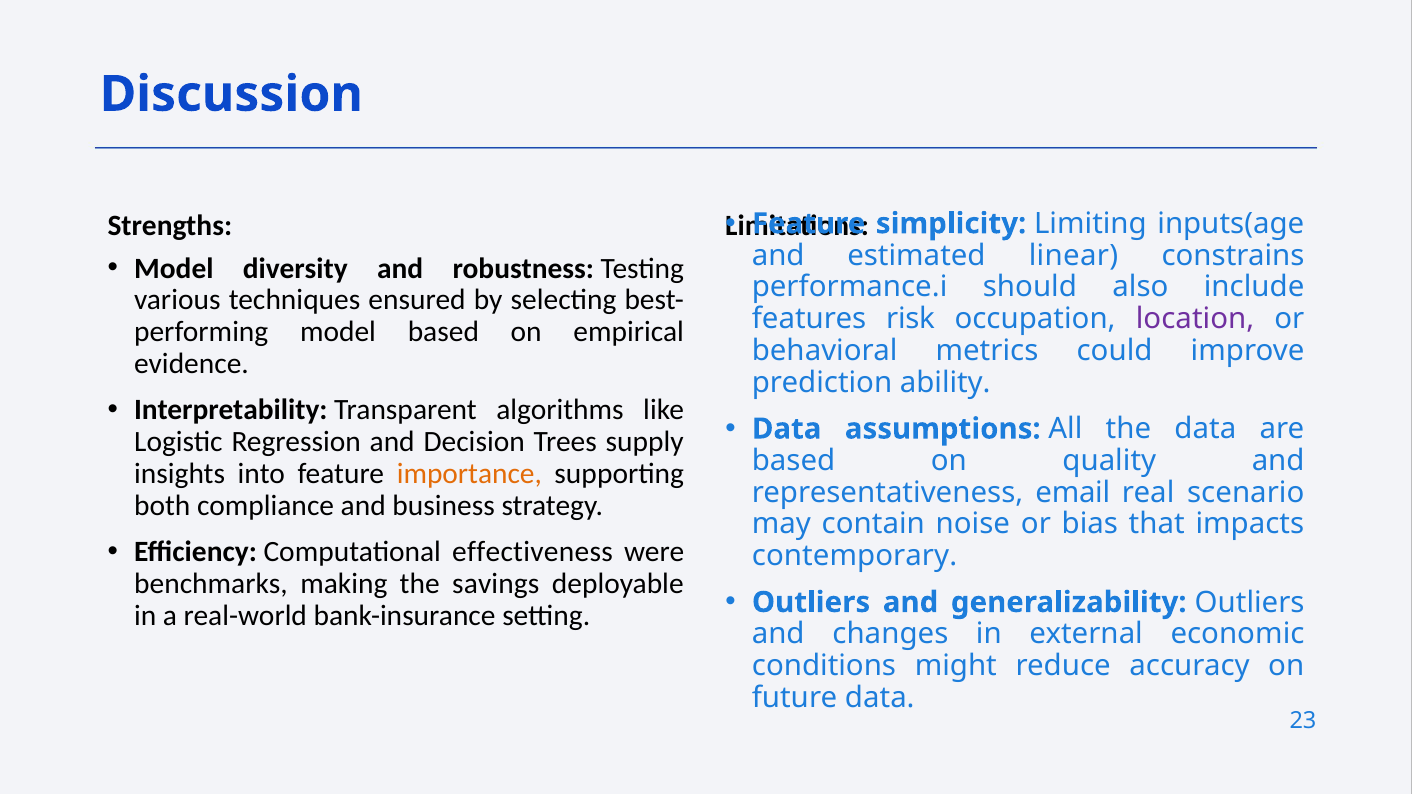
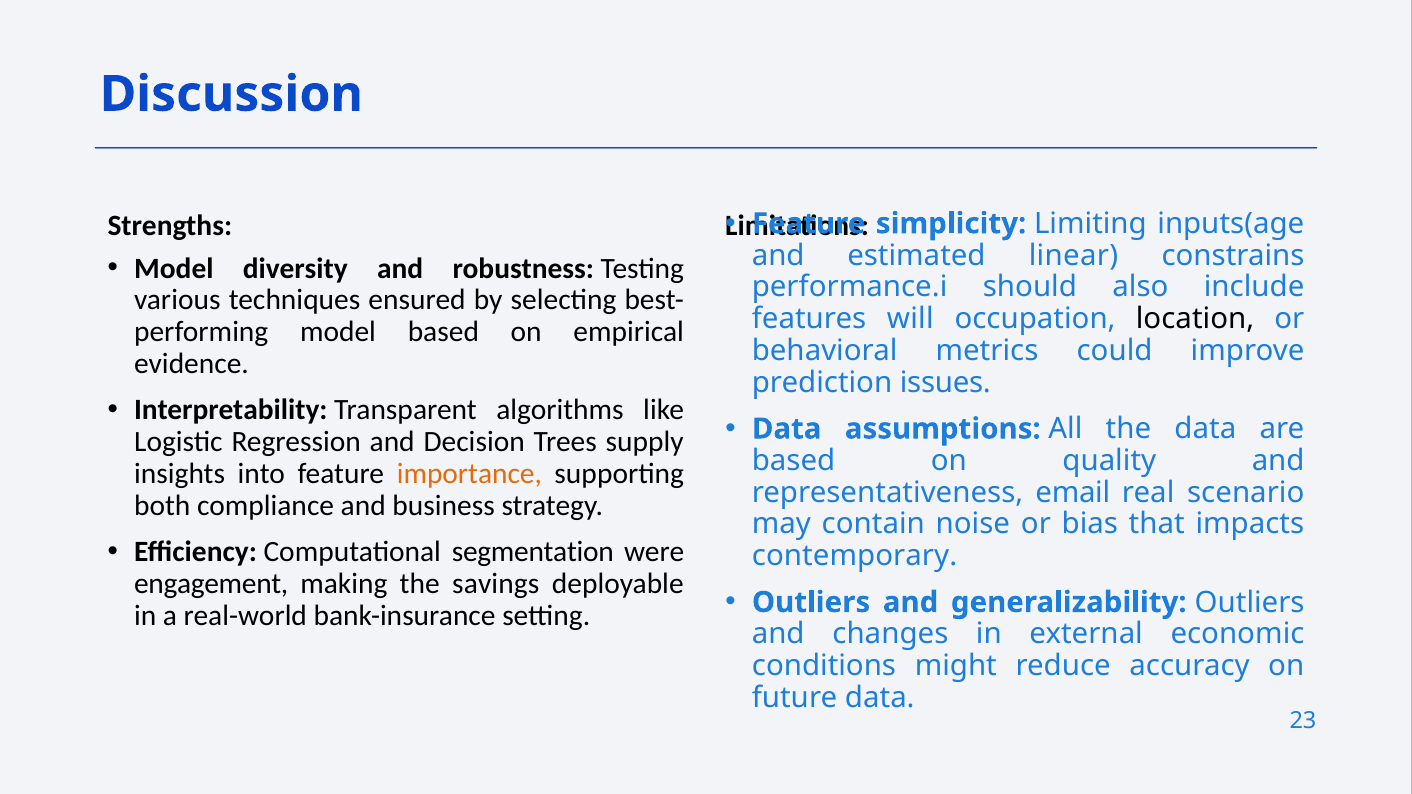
risk: risk -> will (910, 319)
location colour: purple -> black (1195, 319)
ability: ability -> issues (945, 382)
effectiveness: effectiveness -> segmentation (533, 552)
benchmarks: benchmarks -> engagement (211, 584)
